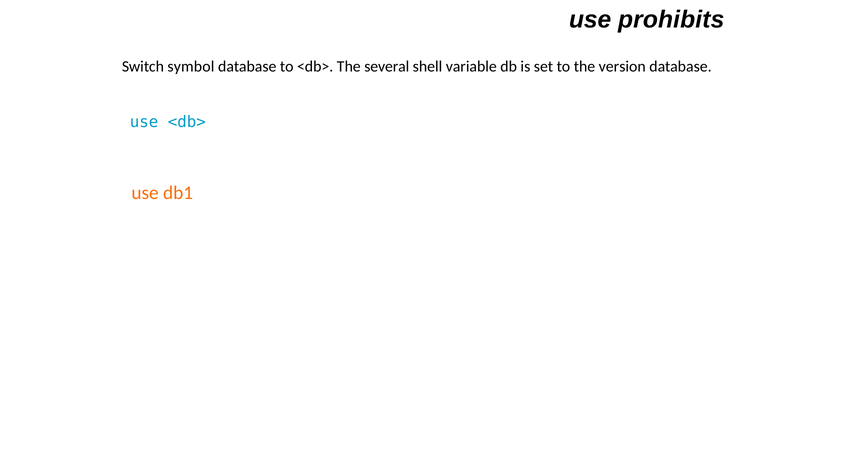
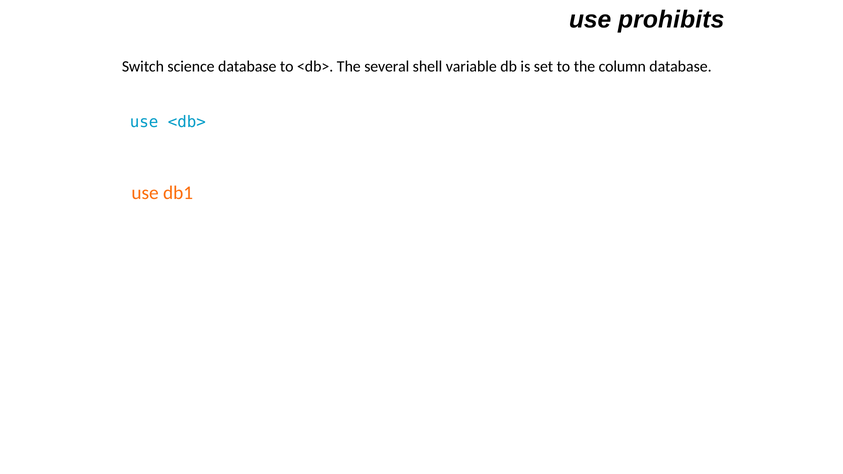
symbol: symbol -> science (191, 66)
version: version -> column (622, 66)
